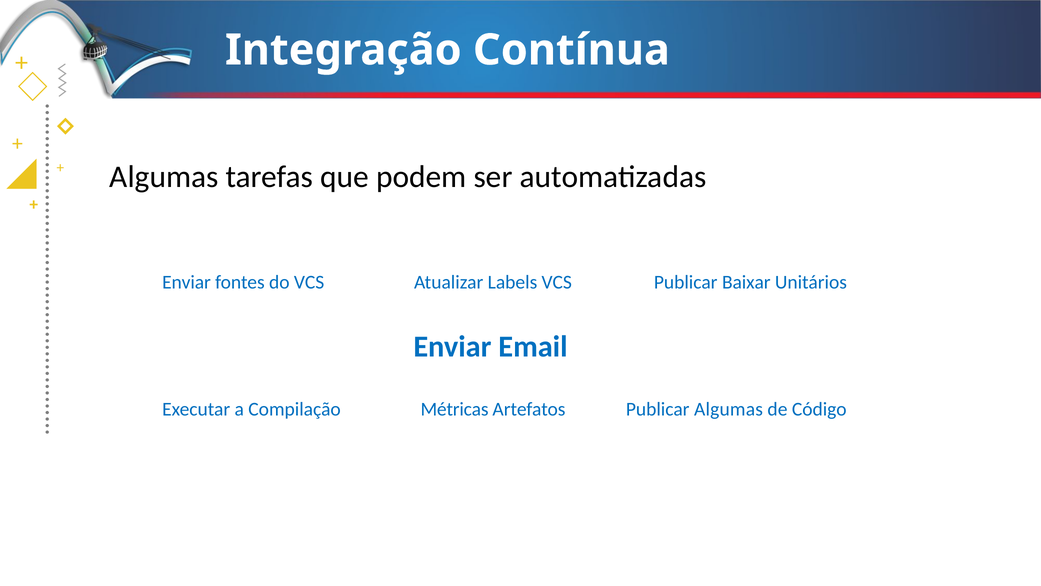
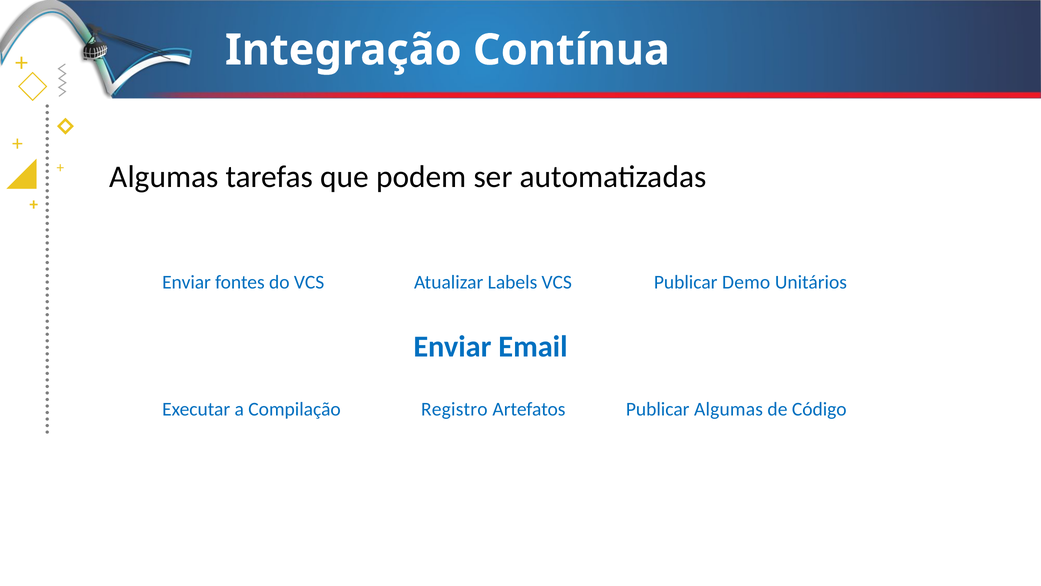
Baixar: Baixar -> Demo (746, 282)
Métricas: Métricas -> Registro (454, 409)
